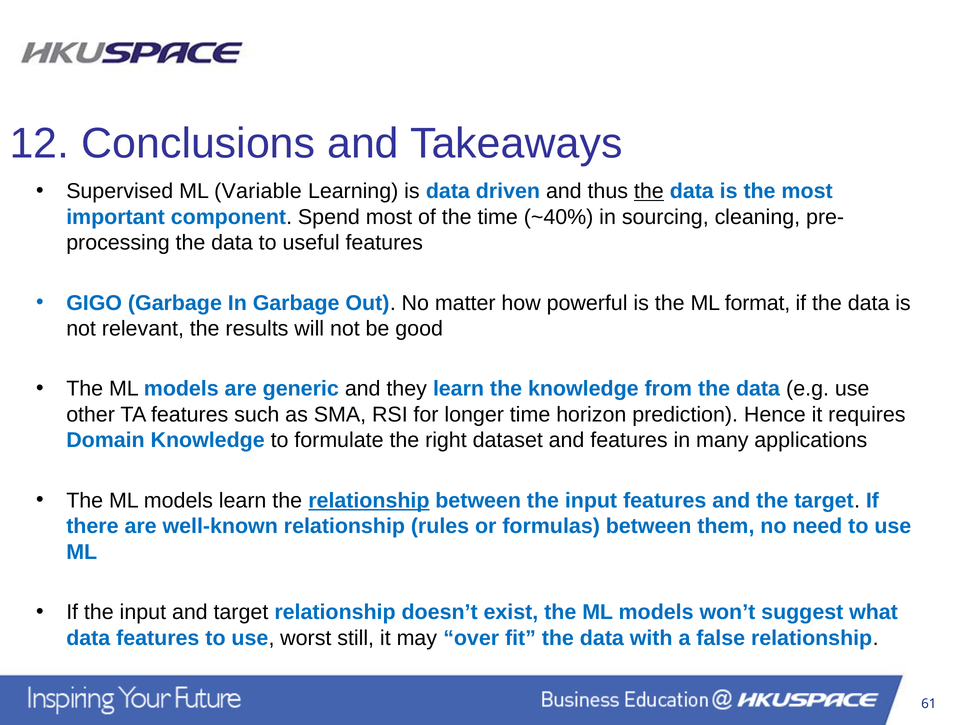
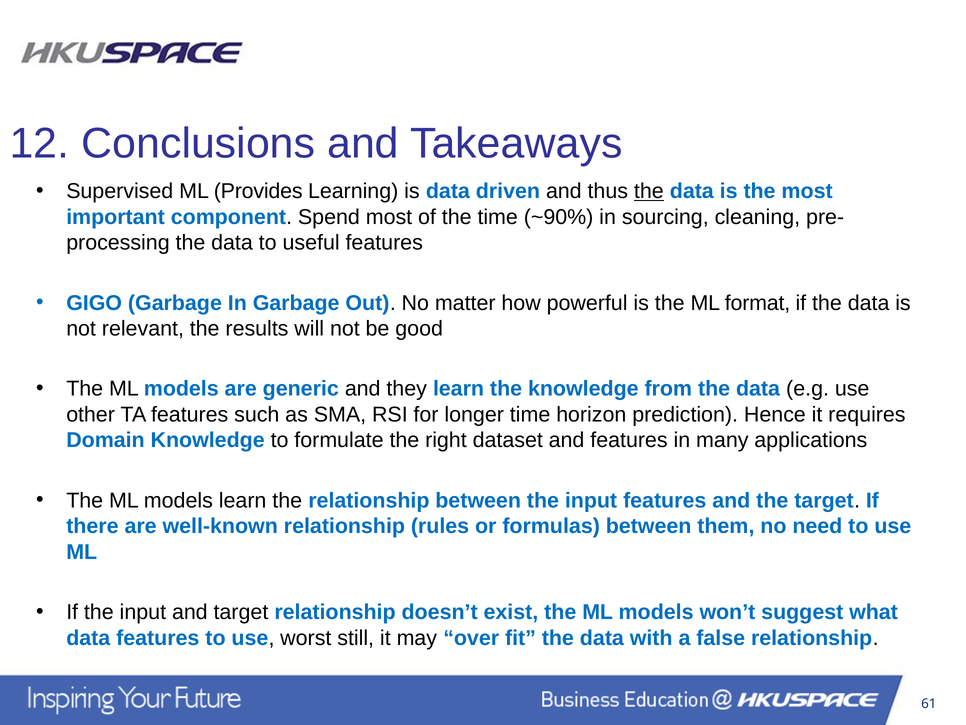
Variable: Variable -> Provides (258, 191)
~40%: ~40% -> ~90% (559, 217)
relationship underline: present -> none (369, 500)
